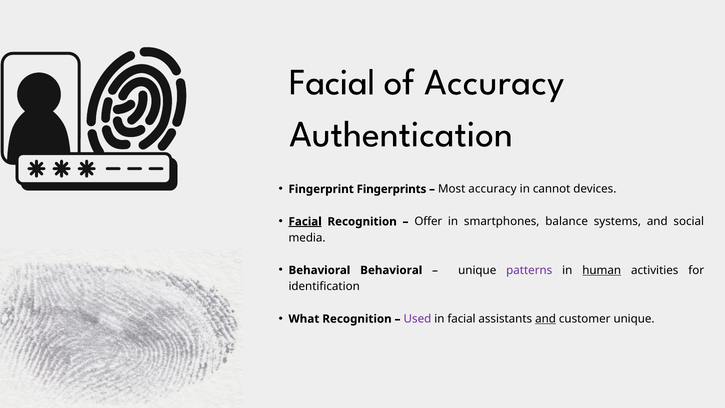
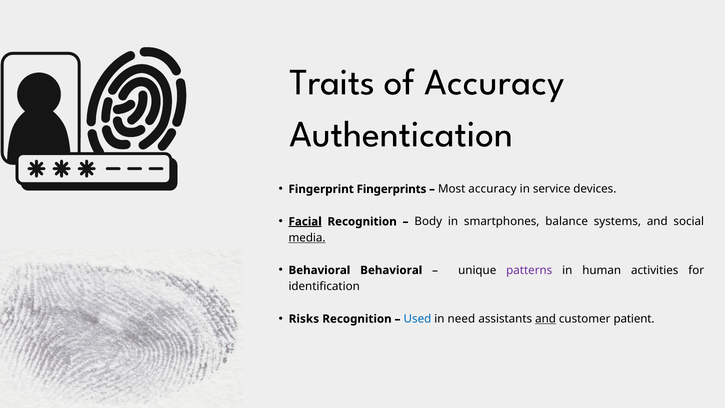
Facial: Facial -> Traits (332, 82)
cannot: cannot -> service (552, 189)
Offer: Offer -> Body (428, 221)
media underline: none -> present (307, 238)
human underline: present -> none (602, 270)
What: What -> Risks (304, 319)
Used colour: purple -> blue (417, 319)
in facial: facial -> need (461, 319)
customer unique: unique -> patient (634, 319)
